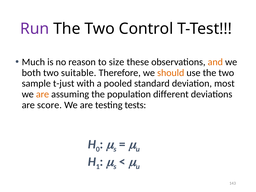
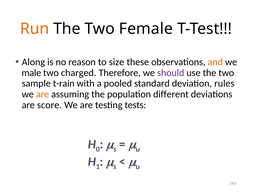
Run colour: purple -> orange (35, 29)
Control: Control -> Female (146, 29)
Much: Much -> Along (33, 62)
both: both -> male (31, 73)
suitable: suitable -> charged (79, 73)
should colour: orange -> purple (171, 73)
t-just: t-just -> t-rain (64, 84)
most: most -> rules (224, 84)
